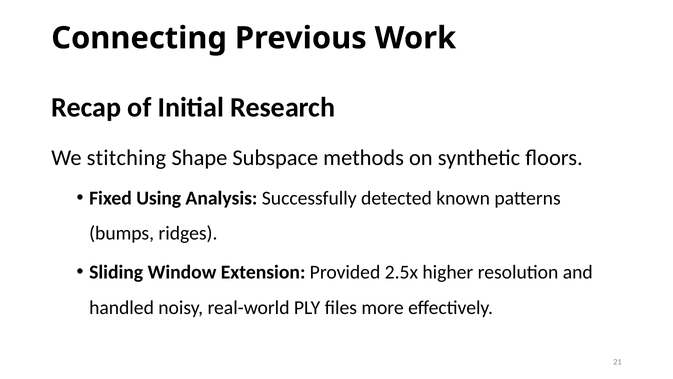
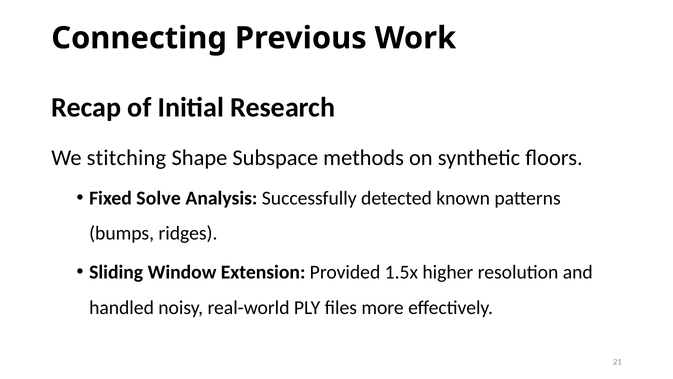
Using: Using -> Solve (159, 198)
2.5x: 2.5x -> 1.5x (401, 272)
